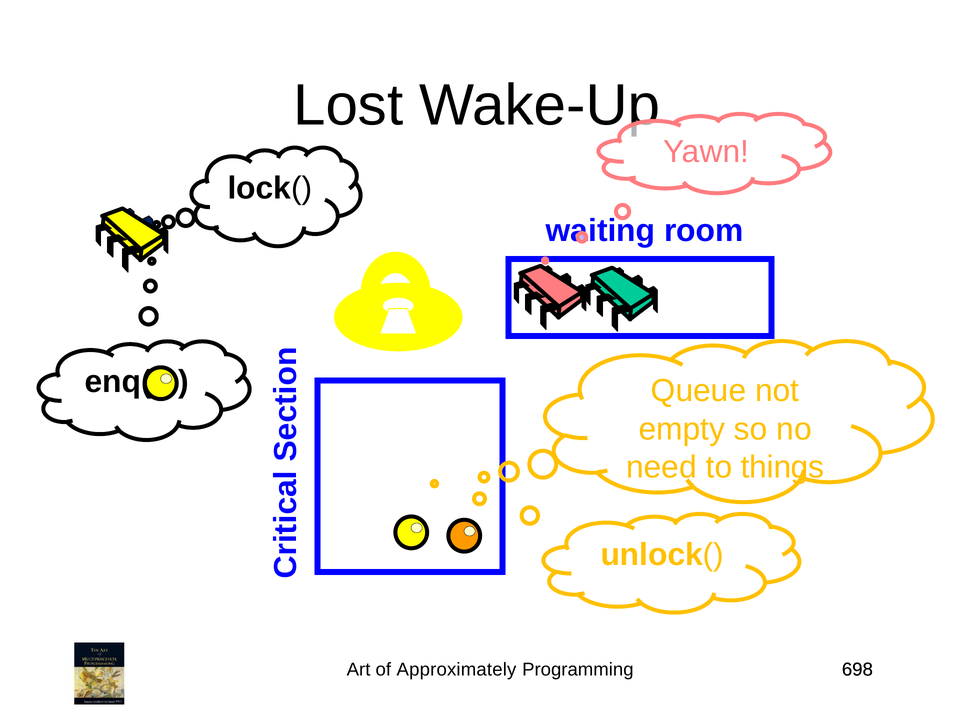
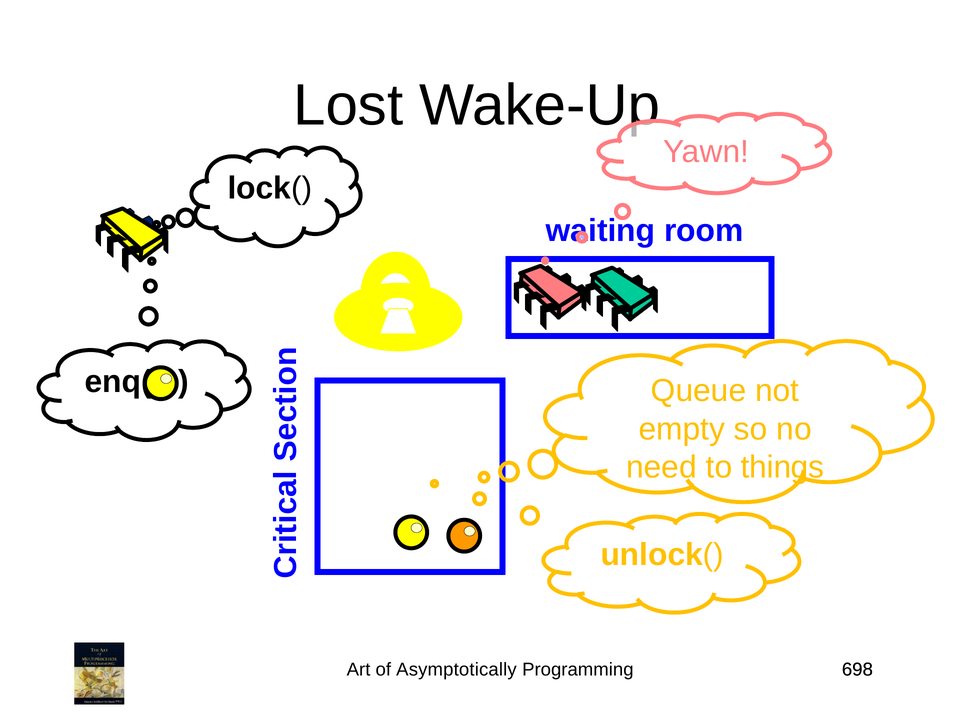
Approximately: Approximately -> Asymptotically (456, 669)
